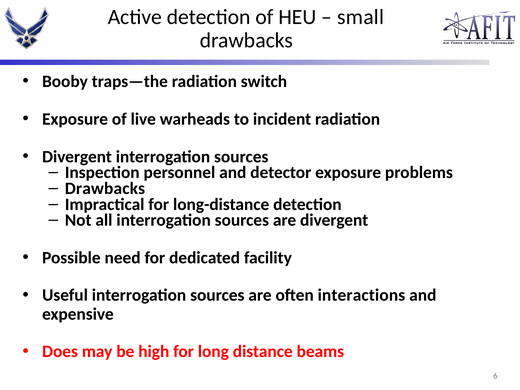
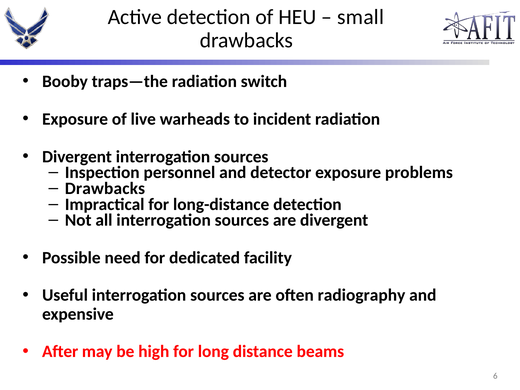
interactions: interactions -> radiography (361, 295)
Does: Does -> After (60, 352)
